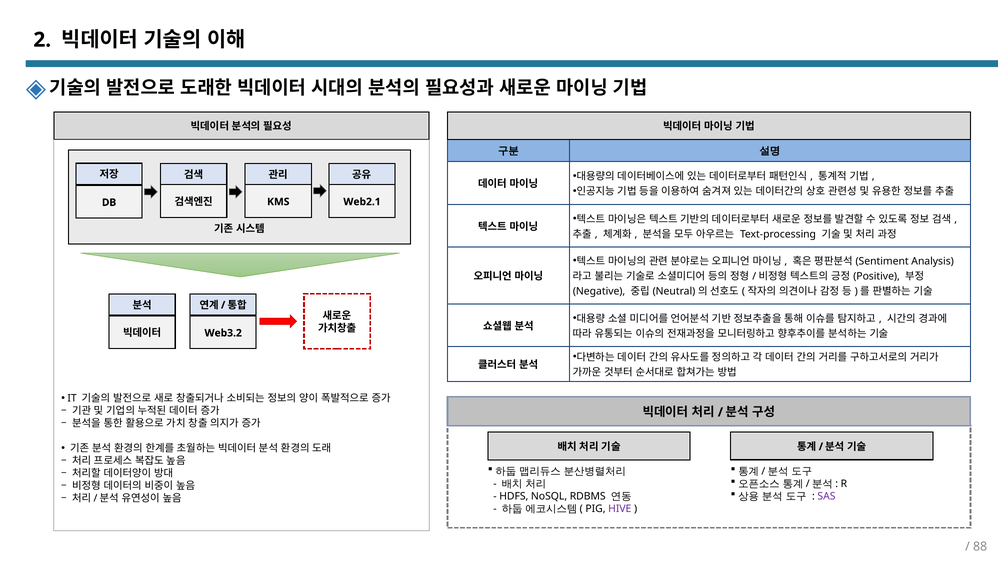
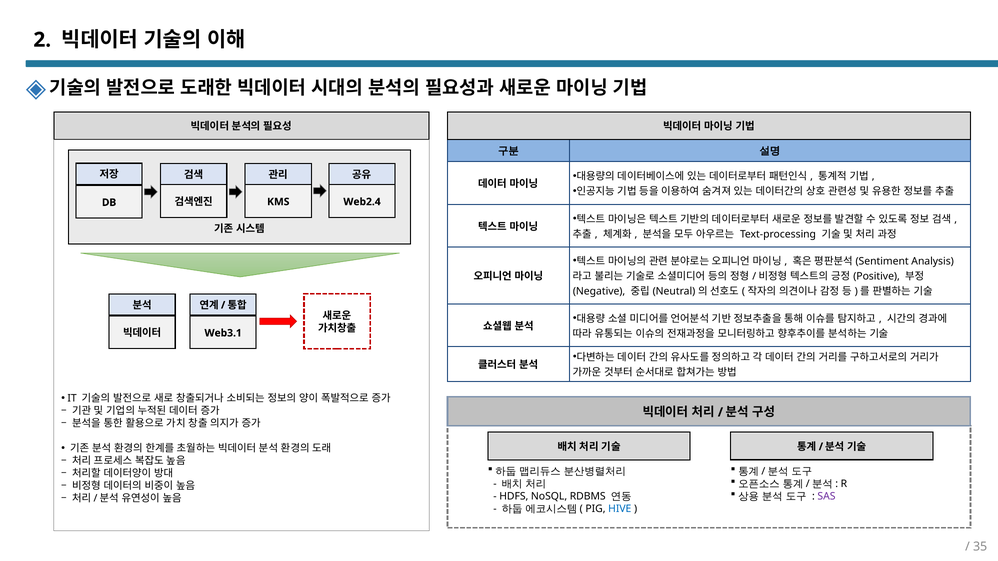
Web2.1: Web2.1 -> Web2.4 (362, 202)
Web3.2: Web3.2 -> Web3.1 (223, 333)
HIVE colour: purple -> blue (620, 509)
88: 88 -> 35 (980, 547)
